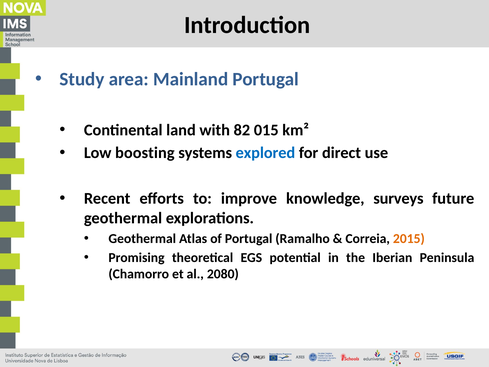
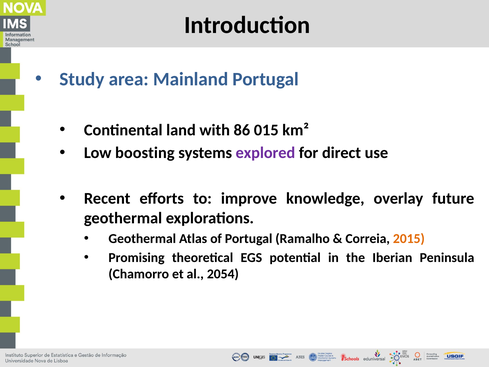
82: 82 -> 86 (242, 130)
explored colour: blue -> purple (265, 153)
surveys: surveys -> overlay (398, 198)
2080: 2080 -> 2054 (223, 274)
